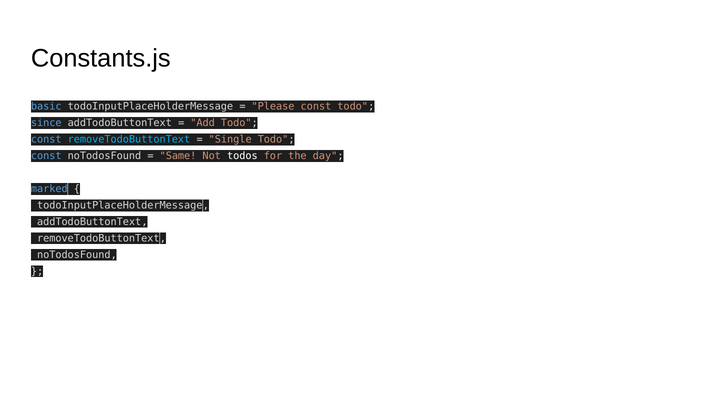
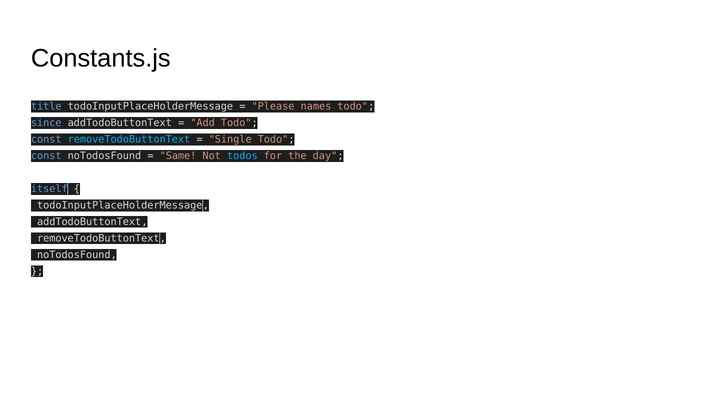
basic: basic -> title (46, 107)
Please const: const -> names (316, 107)
todos colour: white -> light blue (242, 156)
marked: marked -> itself (49, 189)
